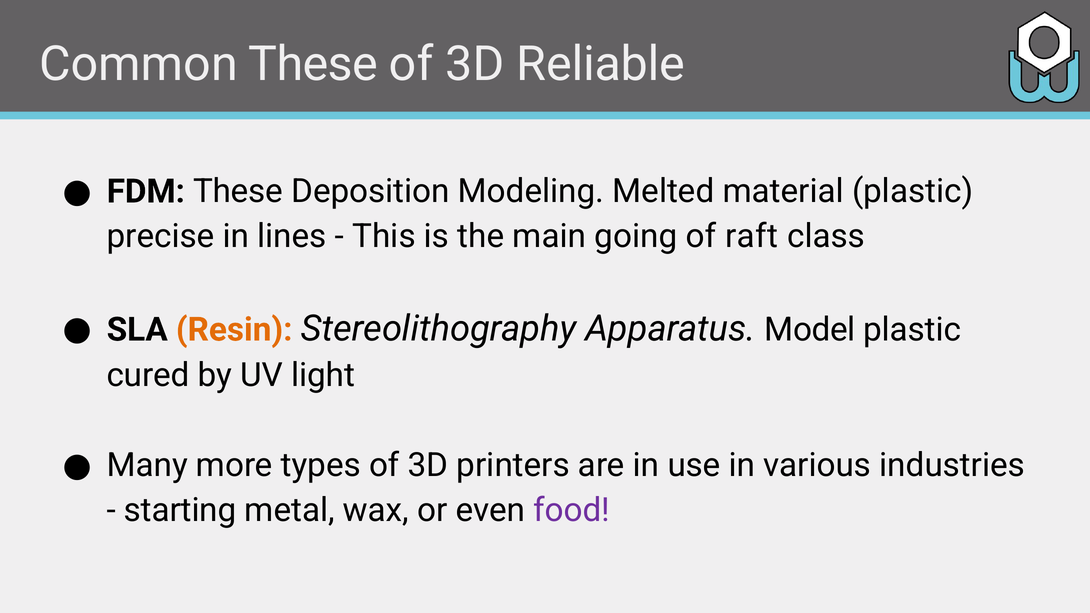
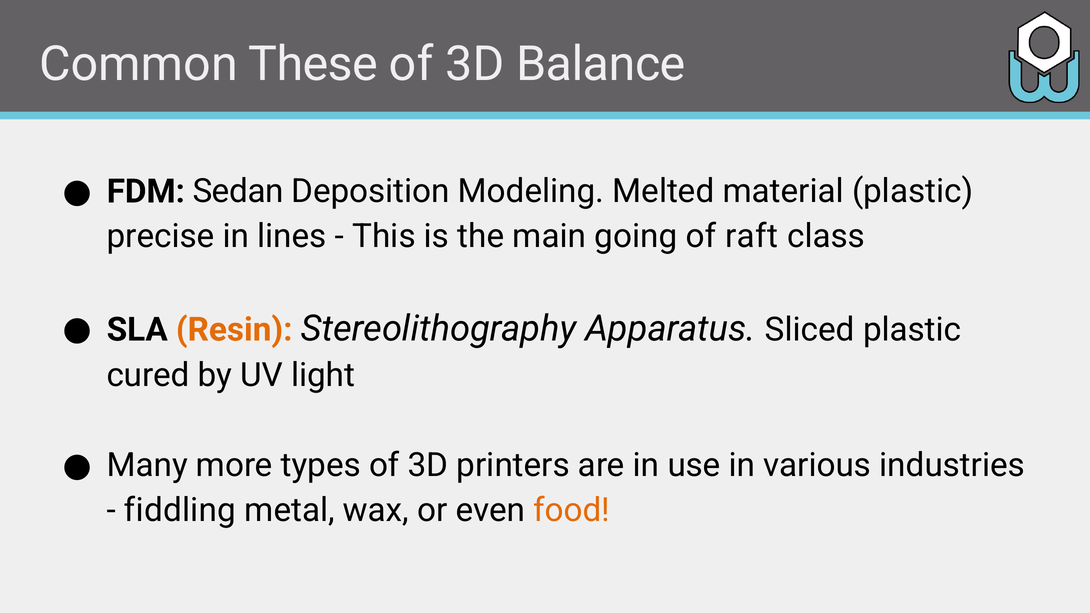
Reliable: Reliable -> Balance (601, 64)
FDM These: These -> Sedan (238, 191)
Model: Model -> Sliced (810, 330)
starting: starting -> fiddling (180, 510)
food colour: purple -> orange (572, 510)
